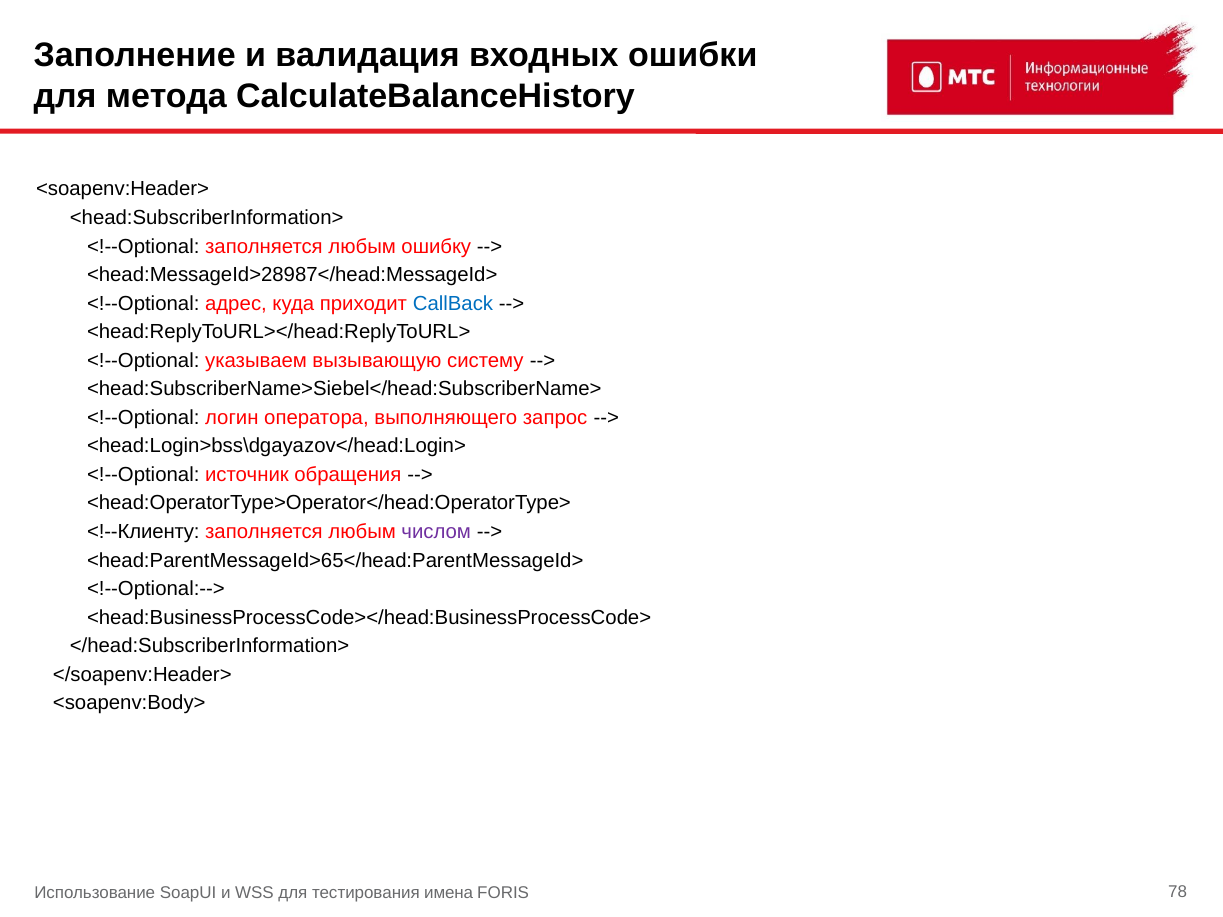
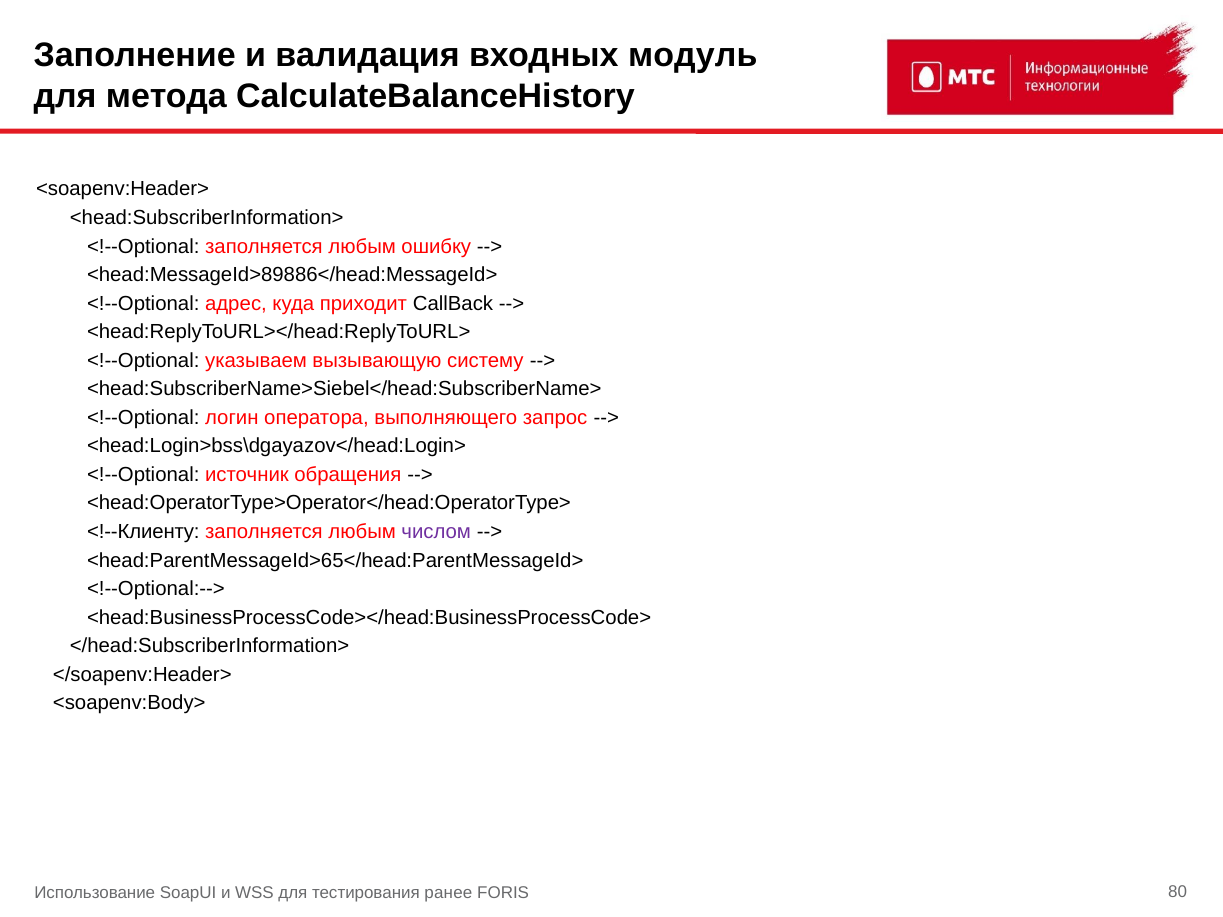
ошибки: ошибки -> модуль (693, 55)
<head:MessageId>28987</head:MessageId>: <head:MessageId>28987</head:MessageId> -> <head:MessageId>89886</head:MessageId> (292, 275)
CallBack colour: blue -> black (453, 304)
имена: имена -> ранее (448, 893)
78: 78 -> 80 (1178, 892)
